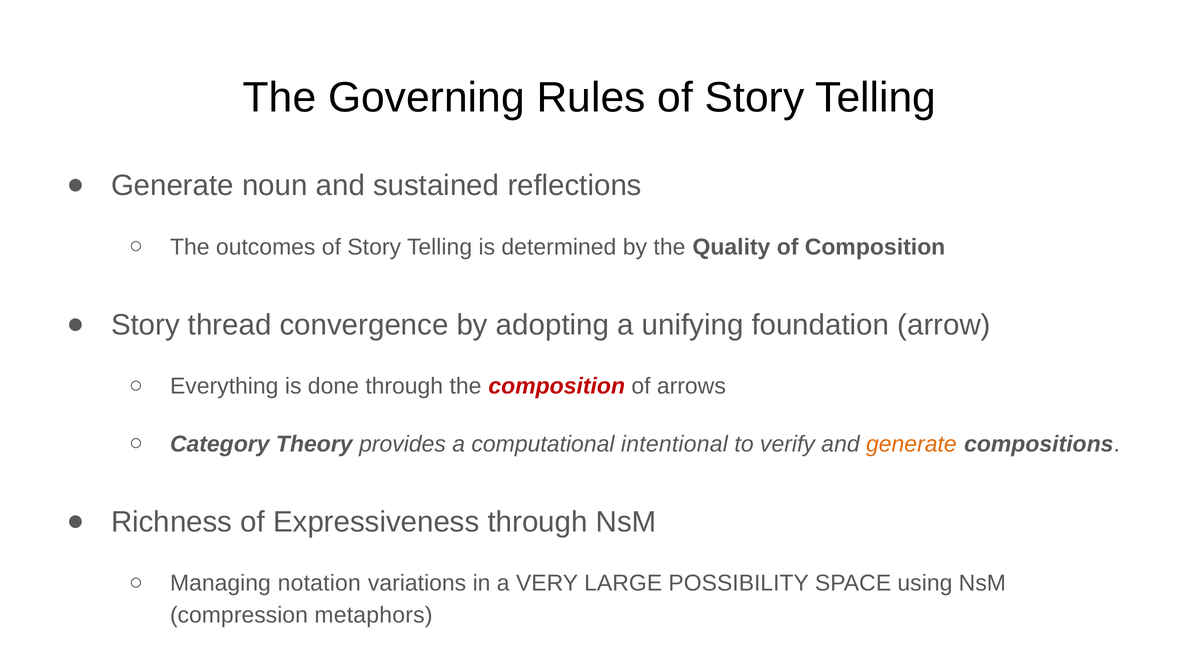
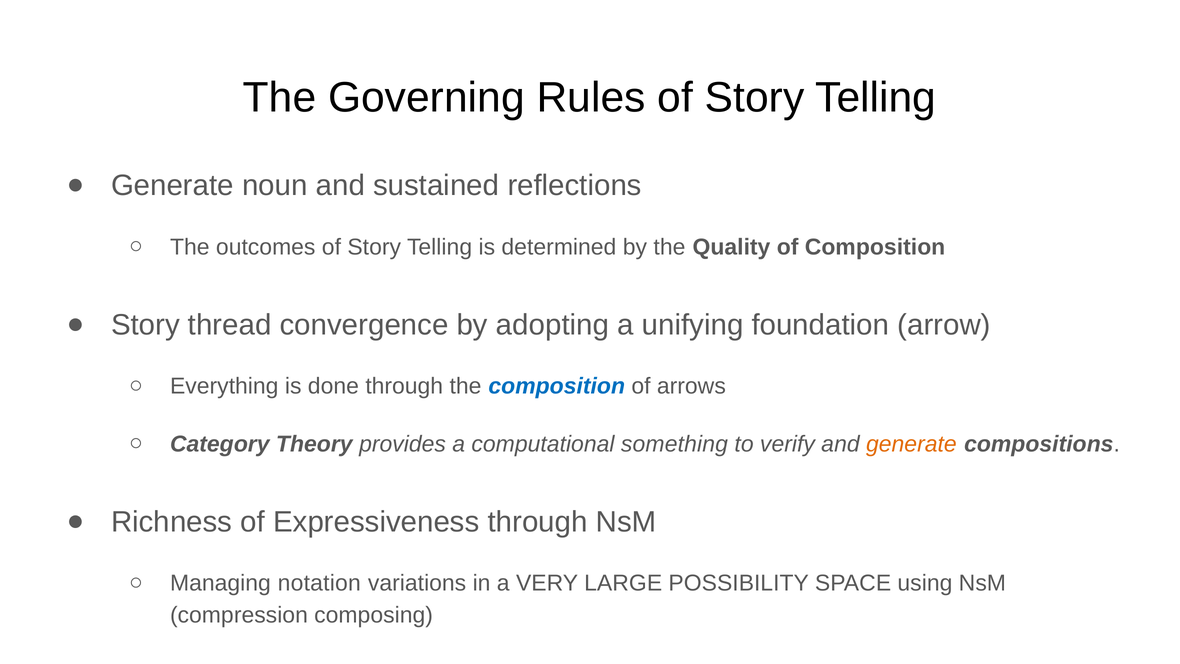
composition colour: red -> blue (557, 386)
intentional: intentional -> something (674, 444)
metaphors: metaphors -> composing (374, 615)
